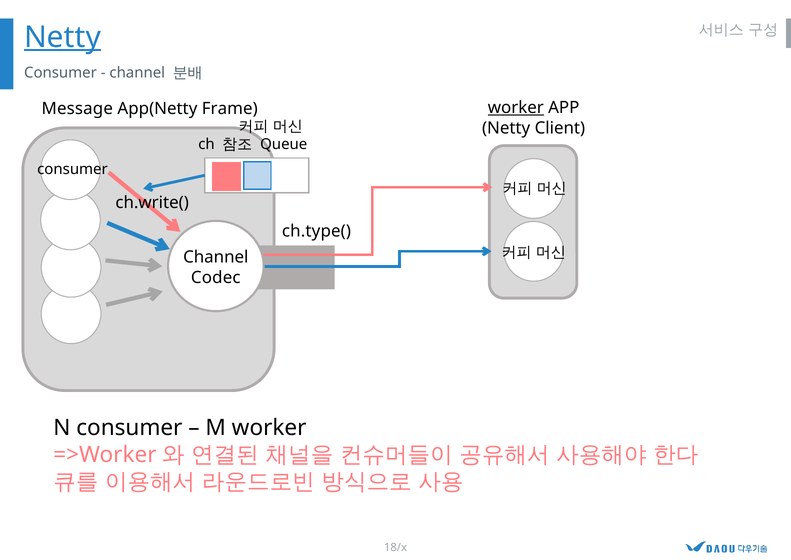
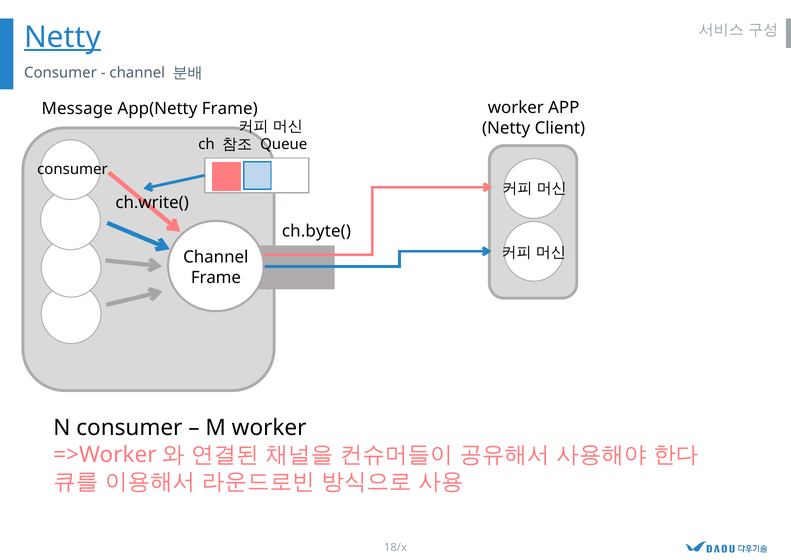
worker underline: present -> none (516, 108)
ch.type(: ch.type( -> ch.byte( (316, 231)
Codec: Codec -> Frame (216, 277)
